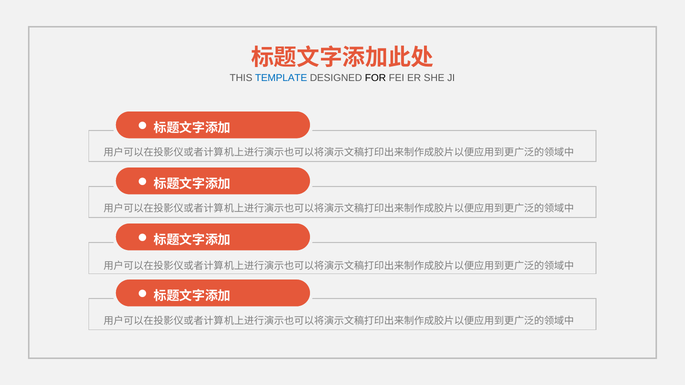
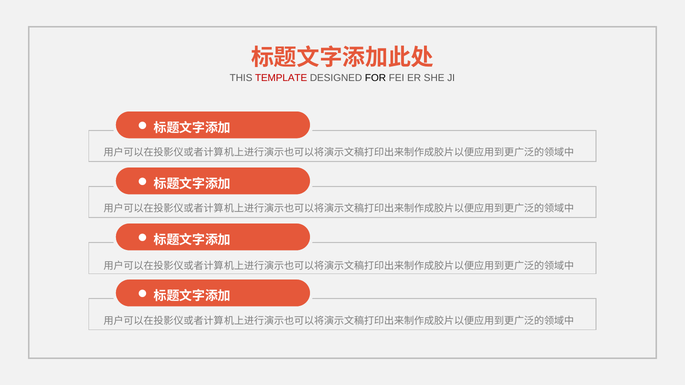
TEMPLATE colour: blue -> red (281, 78)
